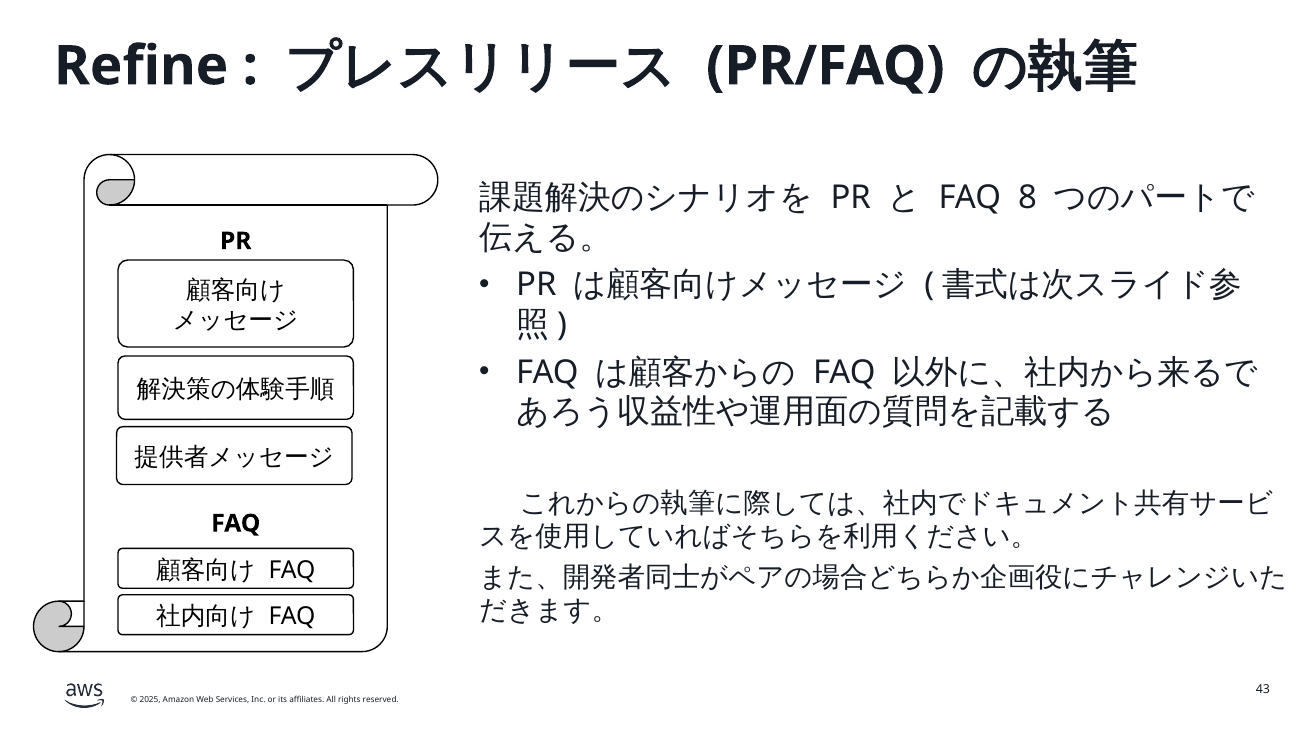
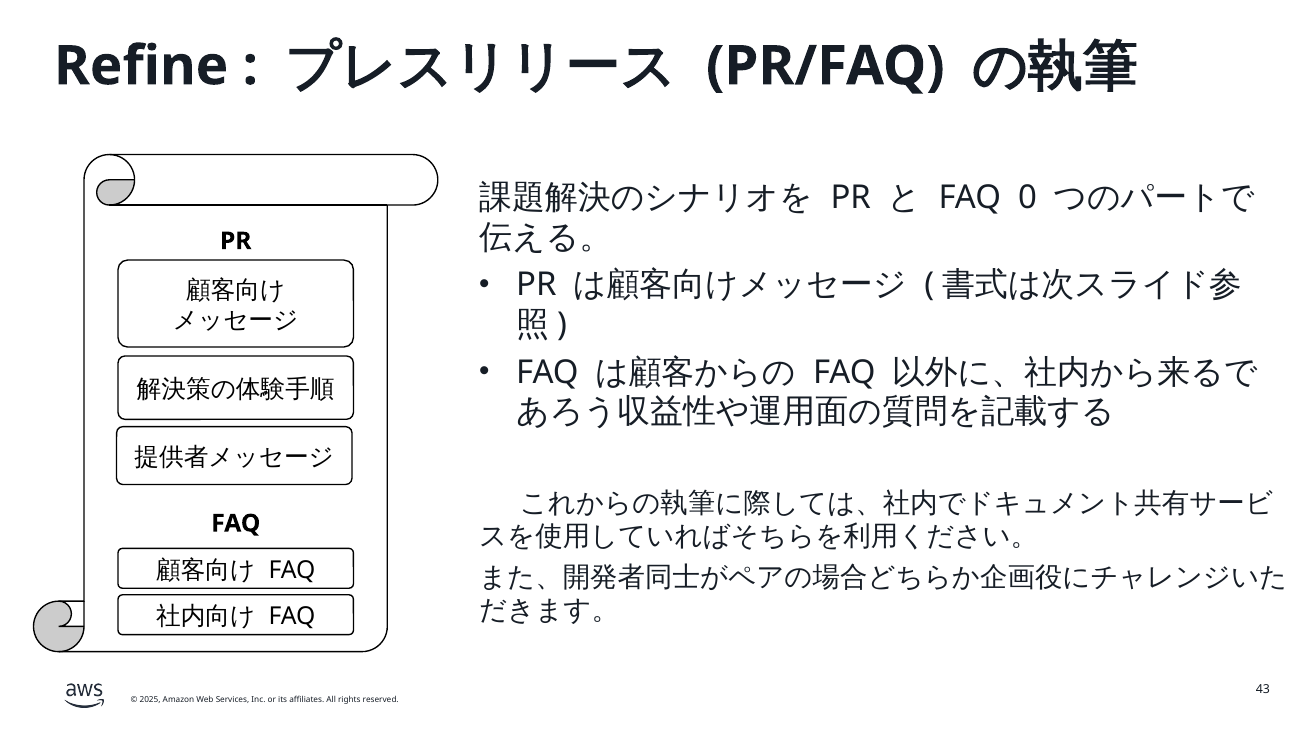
8: 8 -> 0 (1028, 198)
